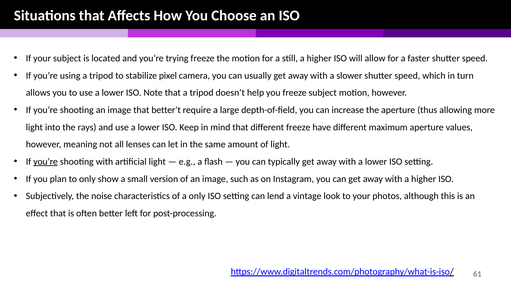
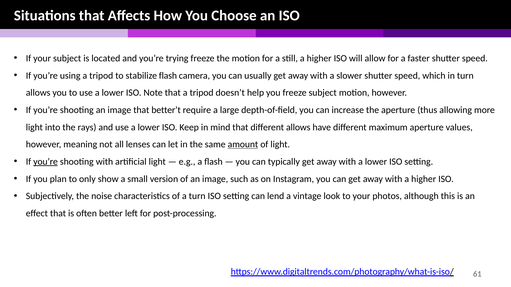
stabilize pixel: pixel -> flash (168, 76)
different freeze: freeze -> allows (298, 127)
amount underline: none -> present (243, 145)
a only: only -> turn (197, 196)
